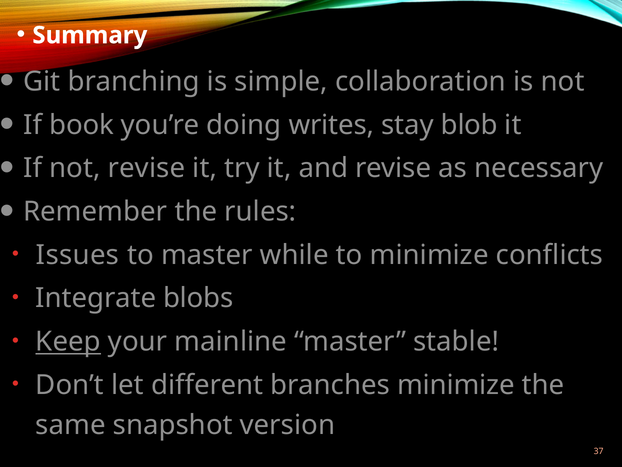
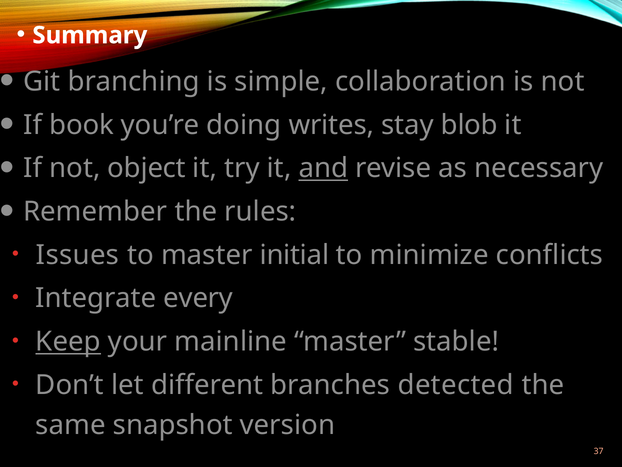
not revise: revise -> object (147, 168)
and underline: none -> present (323, 168)
while: while -> initial (294, 255)
blobs: blobs -> every (198, 298)
branches minimize: minimize -> detected (456, 385)
